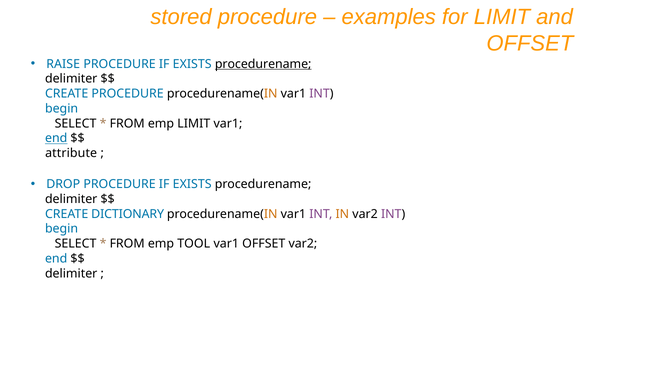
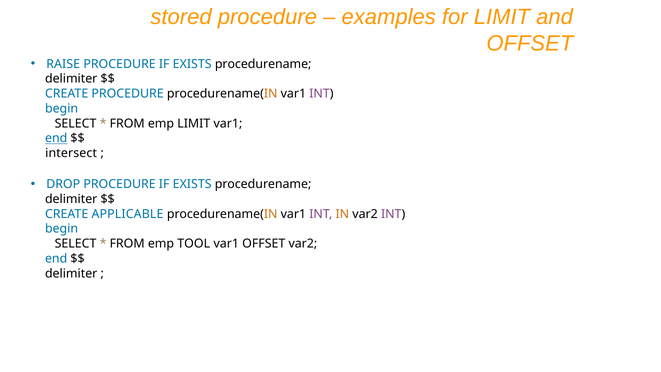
procedurename underline: present -> none (263, 64)
attribute: attribute -> intersect (71, 153)
DICTIONARY: DICTIONARY -> APPLICABLE (128, 214)
